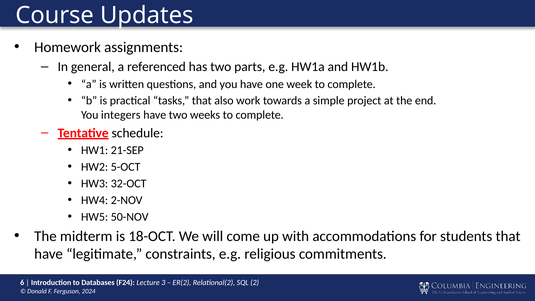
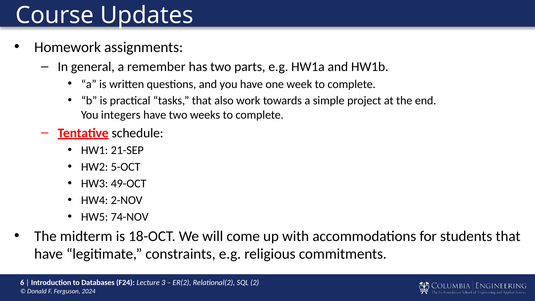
referenced: referenced -> remember (156, 67)
32-OCT: 32-OCT -> 49-OCT (129, 184)
50-NOV: 50-NOV -> 74-NOV (130, 217)
